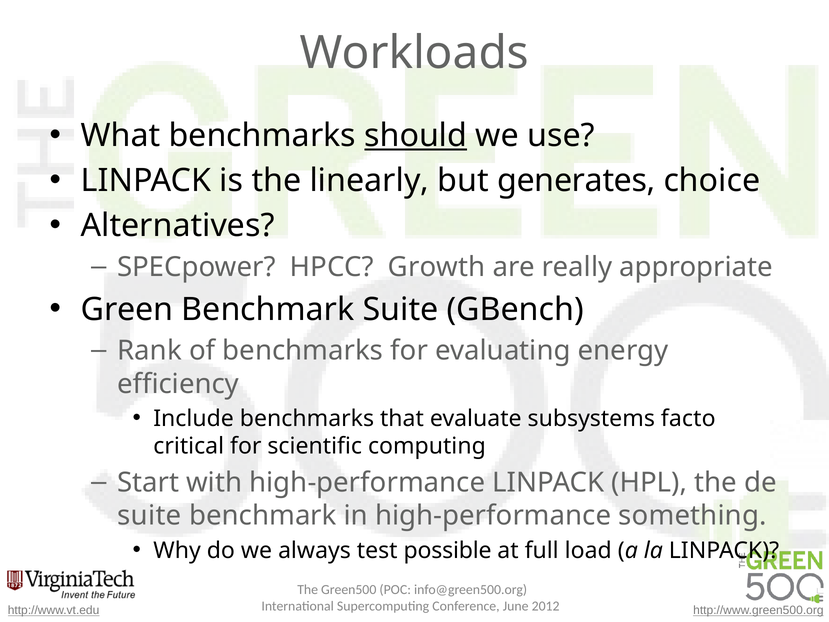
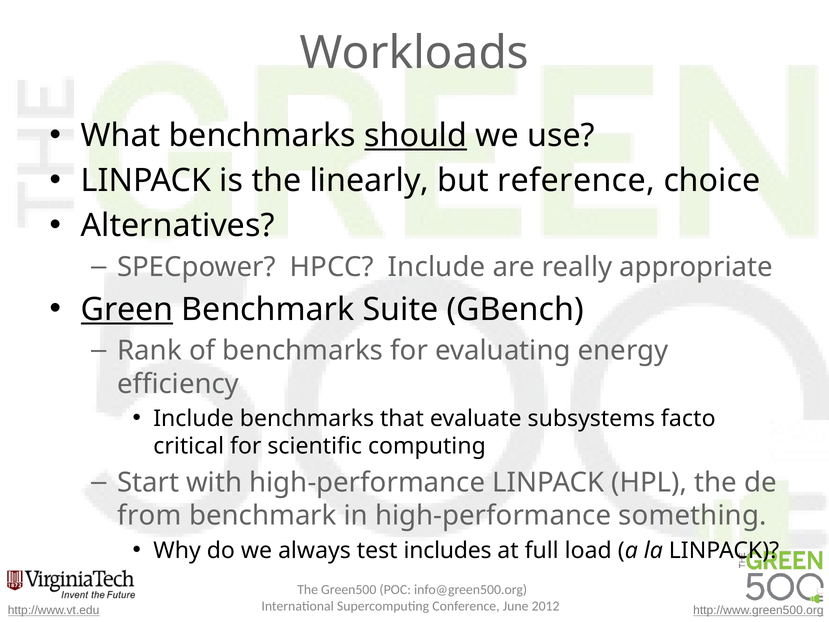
generates: generates -> reference (576, 181)
HPCC Growth: Growth -> Include (437, 267)
Green underline: none -> present (127, 309)
suite: suite -> from (149, 516)
possible: possible -> includes (448, 550)
